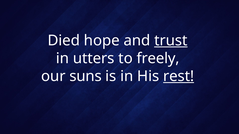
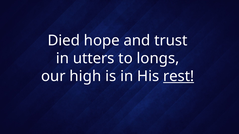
trust underline: present -> none (171, 41)
freely: freely -> longs (158, 59)
suns: suns -> high (85, 76)
